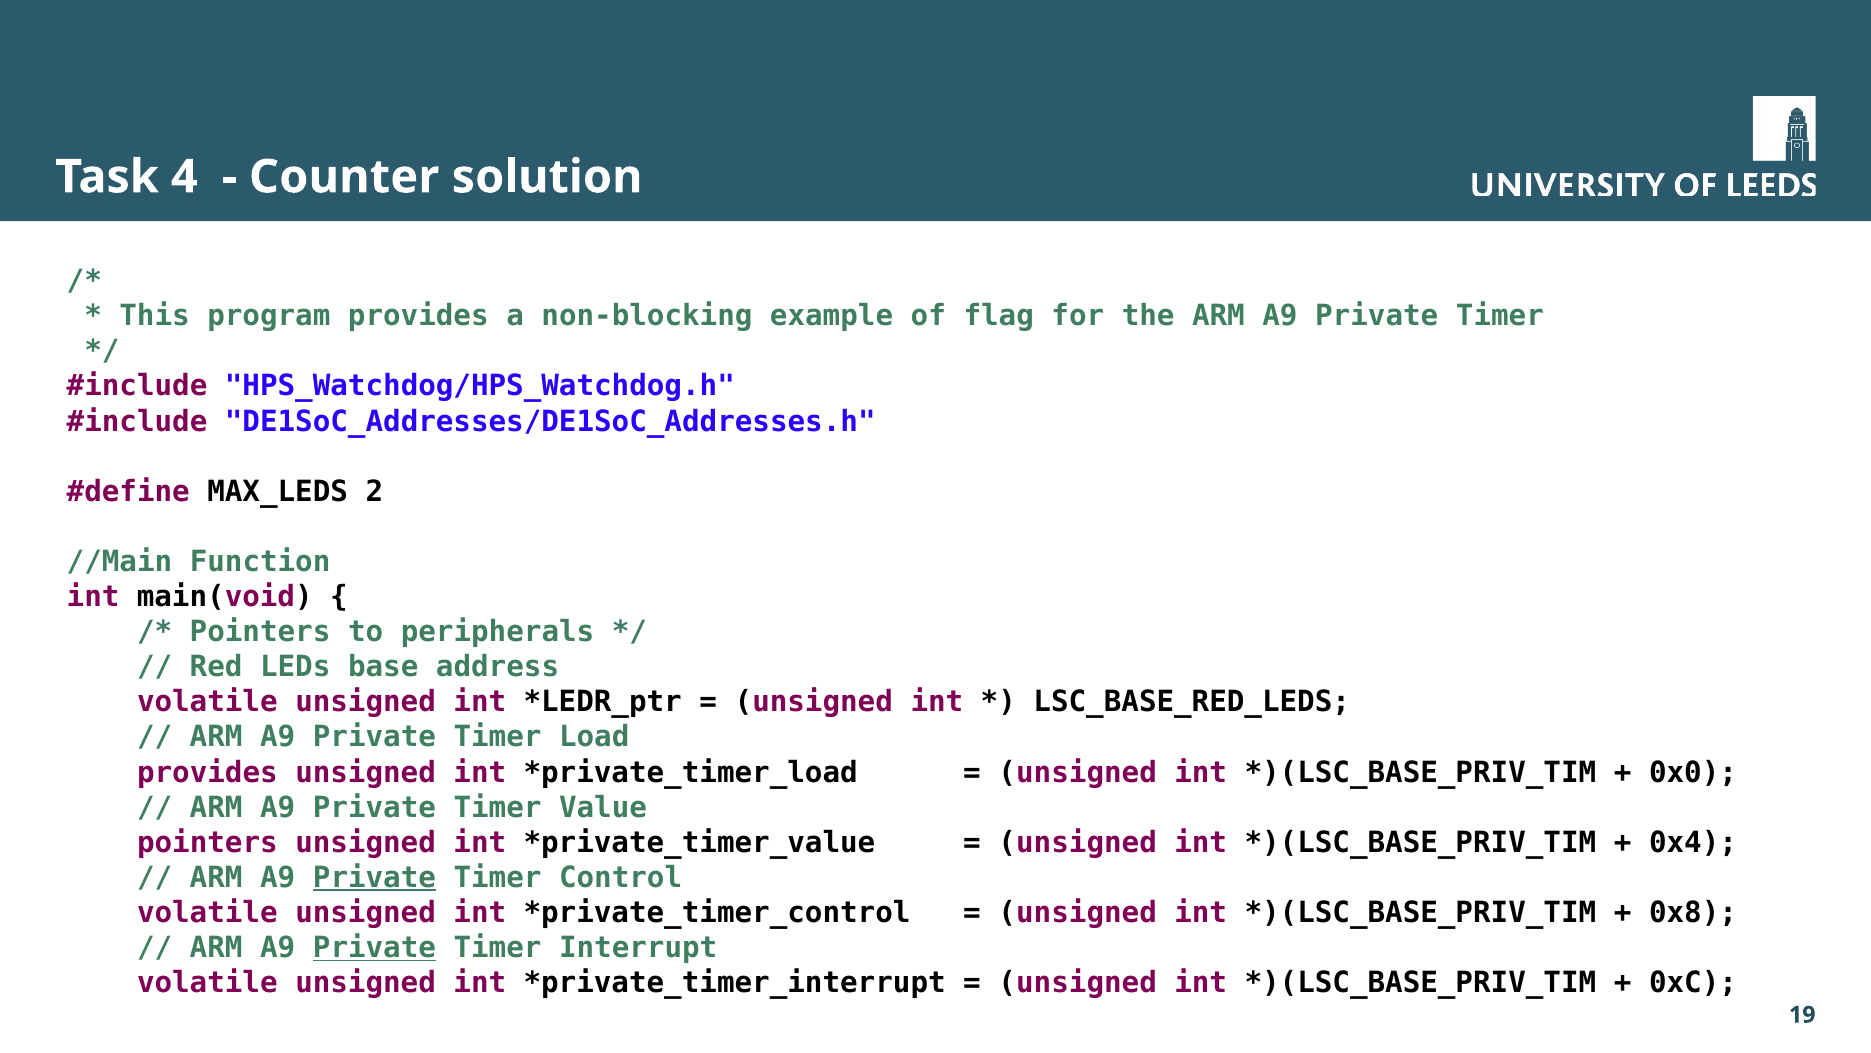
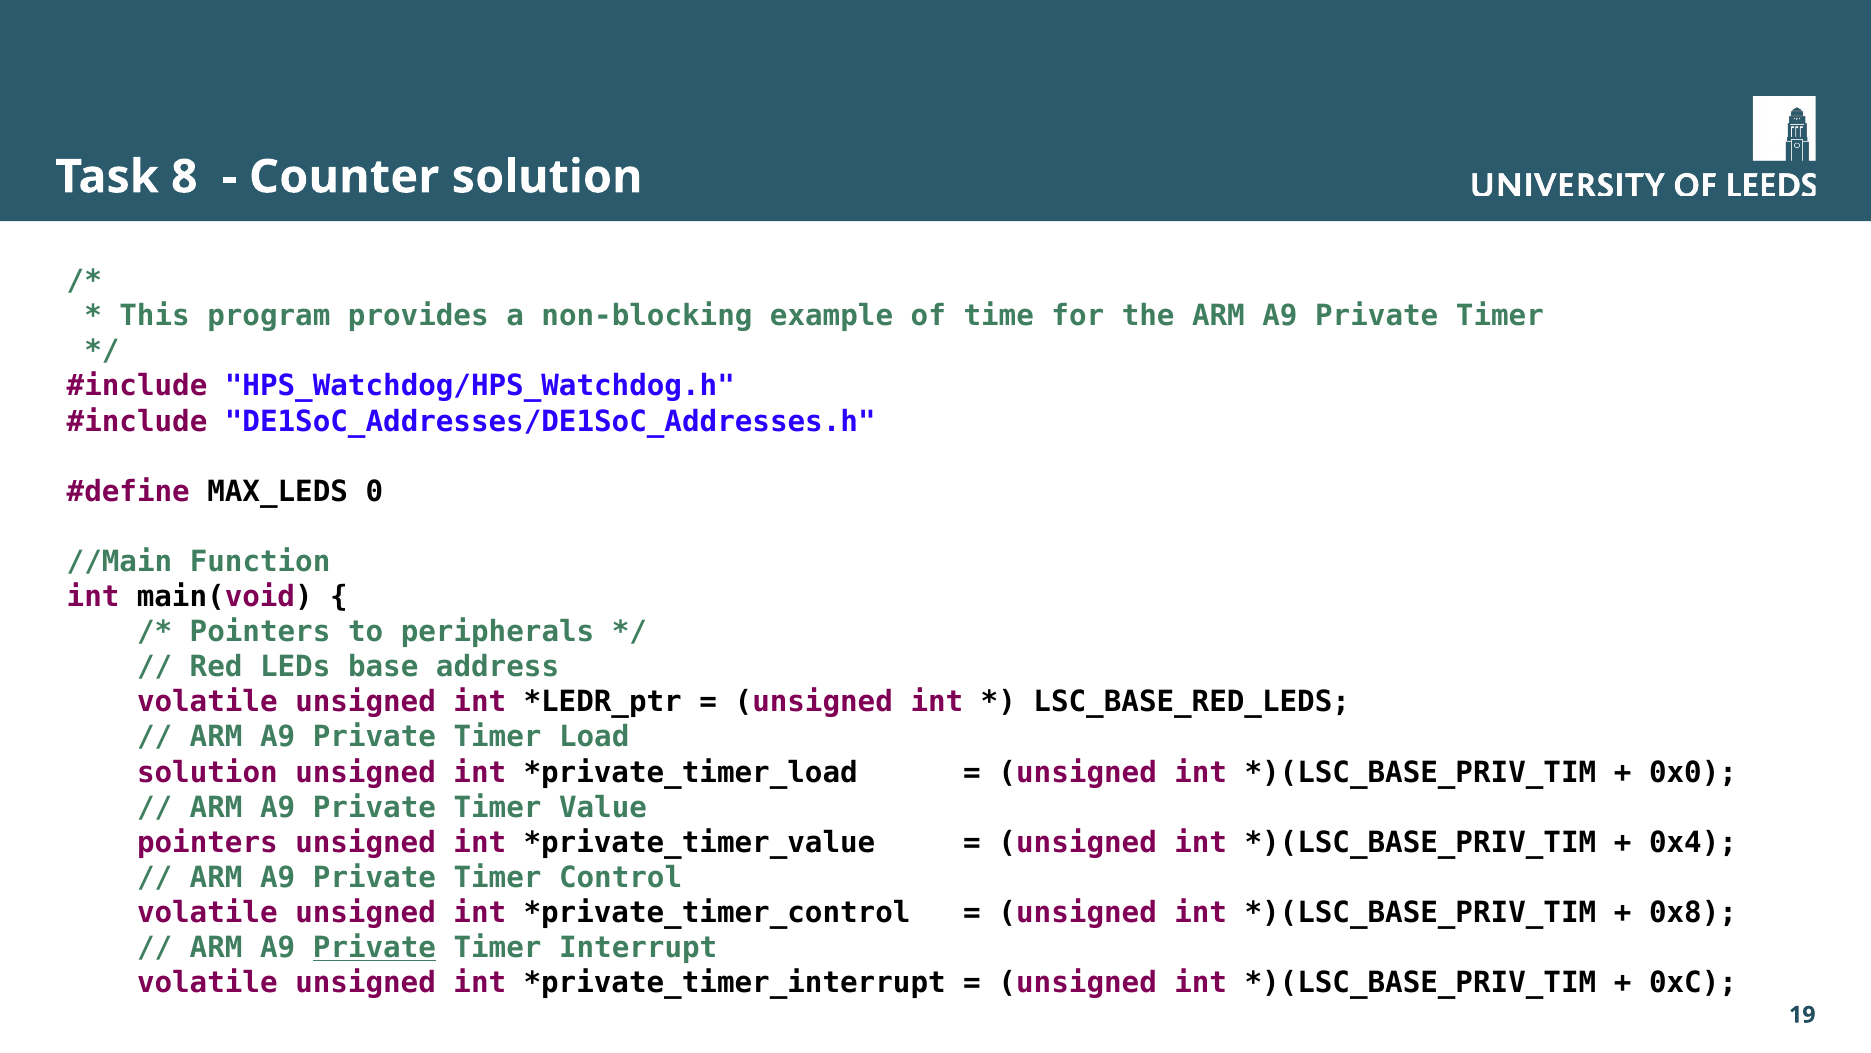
Task 4: 4 -> 8 (184, 177)
of flag: flag -> time (999, 316)
MAX_LEDS 2: 2 -> 0 (375, 491)
provides: provides -> solution (207, 772)
Private underline: present -> none (374, 877)
